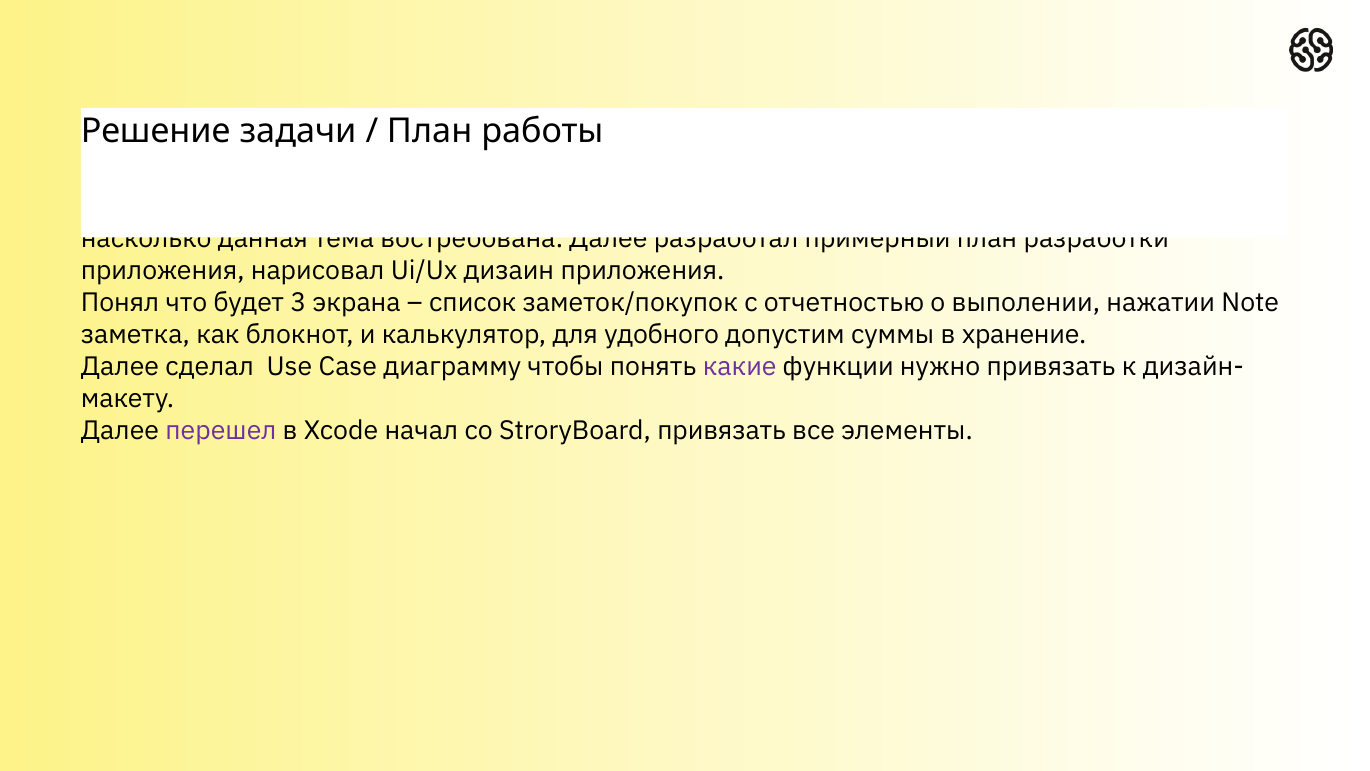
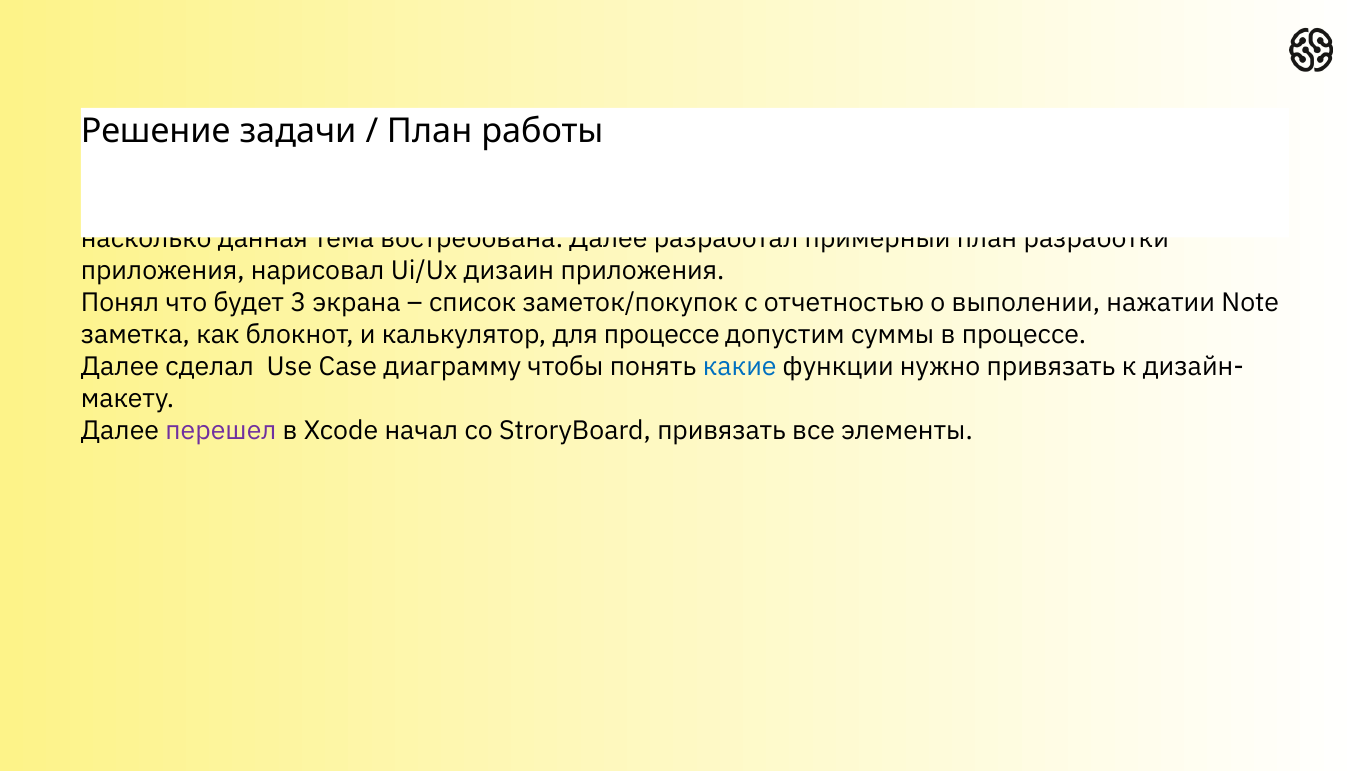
для удобного: удобного -> процессе (662, 335)
в хранение: хранение -> процессе (1024, 335)
какие colour: purple -> blue (740, 367)
